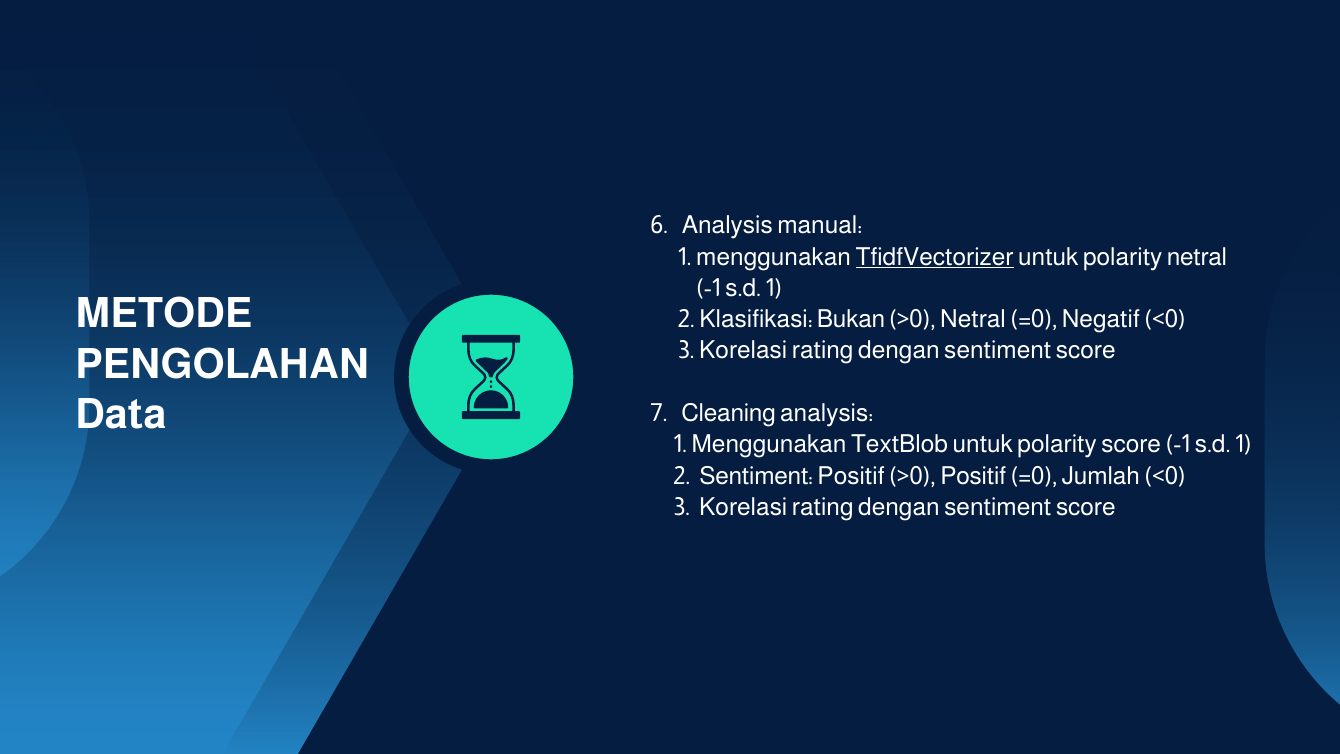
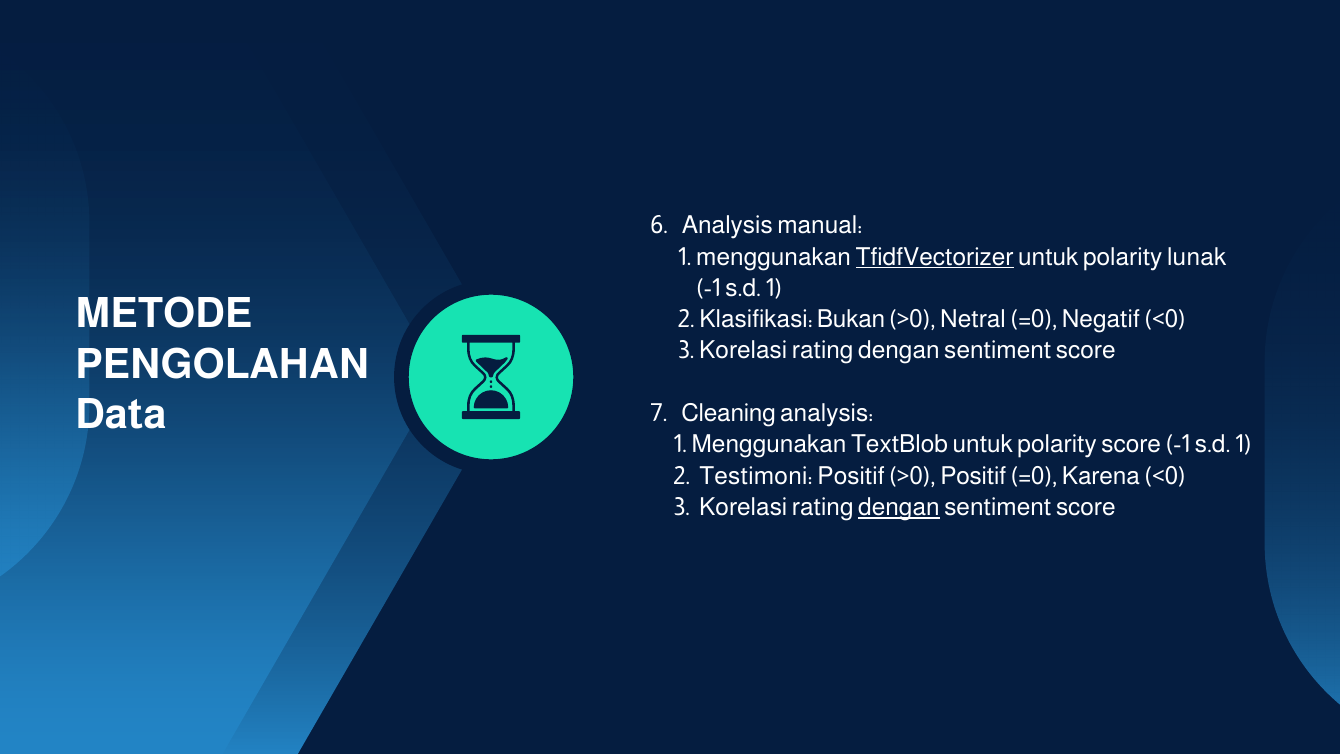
polarity netral: netral -> lunak (1197, 257)
2 Sentiment: Sentiment -> Testimoni (756, 476)
Jumlah: Jumlah -> Karena (1101, 476)
dengan underline: none -> present (899, 507)
